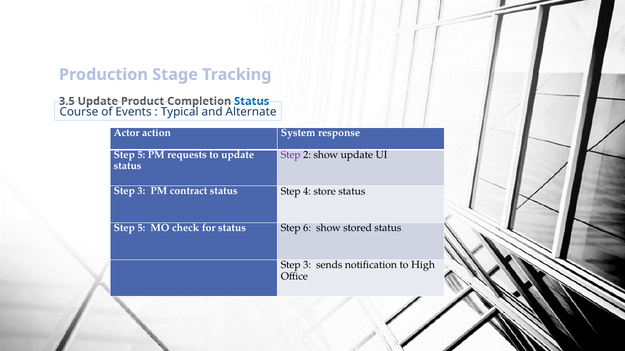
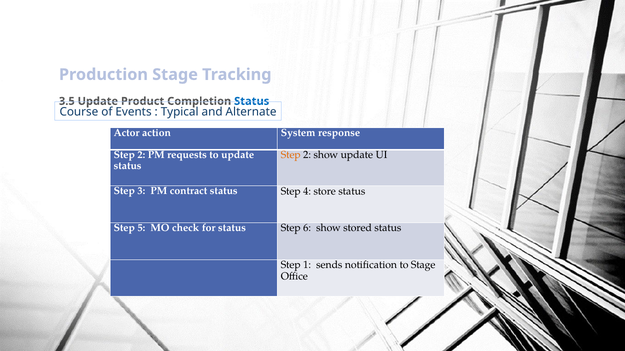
5: 5 -> 2 (141, 155)
Step colour: purple -> orange (291, 155)
3: 3 -> 1 (307, 265)
to High: High -> Stage (423, 265)
